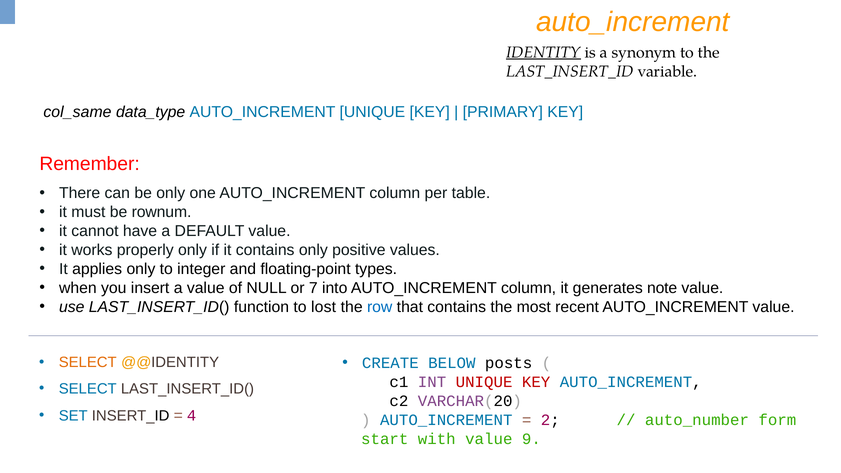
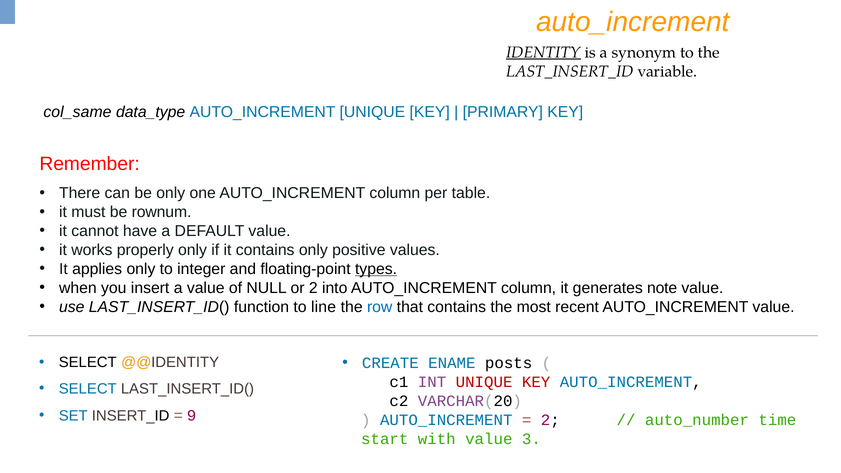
types underline: none -> present (376, 269)
or 7: 7 -> 2 (313, 288)
lost: lost -> line (324, 307)
SELECT colour: orange -> black (88, 363)
BELOW: BELOW -> ENAME (452, 363)
4: 4 -> 9 (192, 416)
form: form -> time (777, 420)
9: 9 -> 3 (531, 439)
